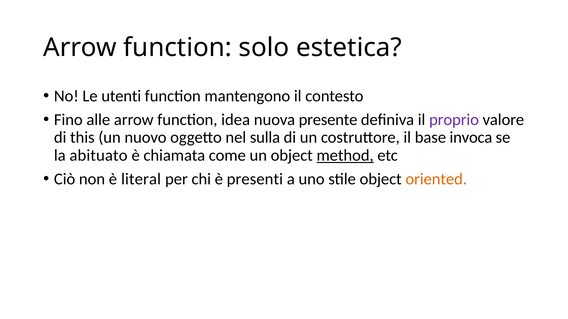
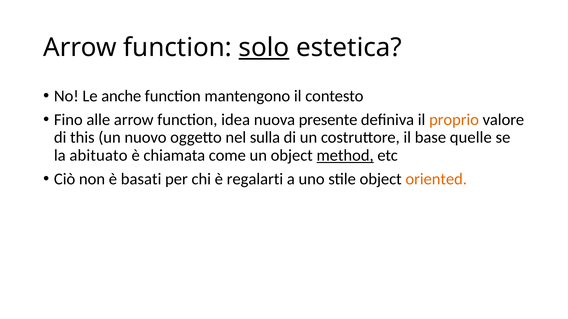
solo underline: none -> present (264, 48)
utenti: utenti -> anche (121, 96)
proprio colour: purple -> orange (454, 120)
invoca: invoca -> quelle (471, 138)
literal: literal -> basati (141, 179)
presenti: presenti -> regalarti (255, 179)
